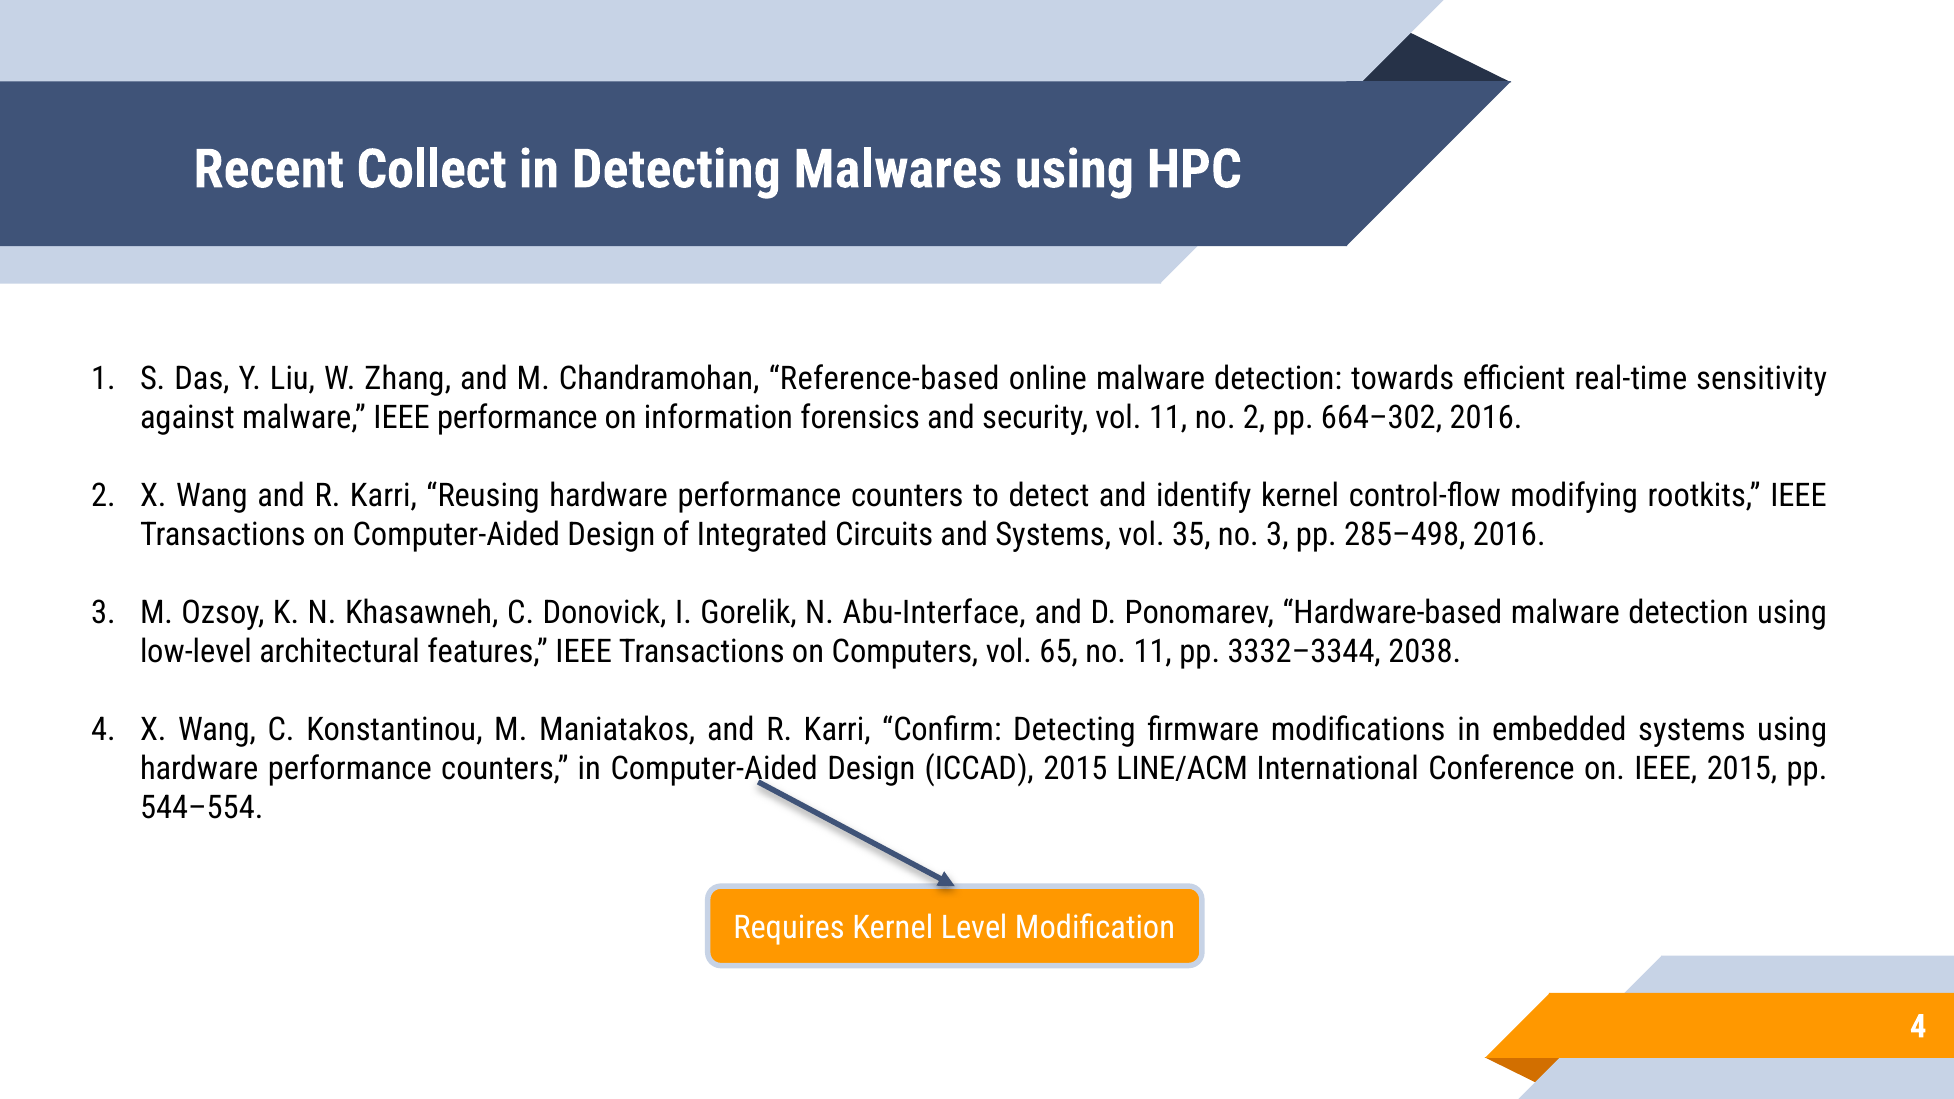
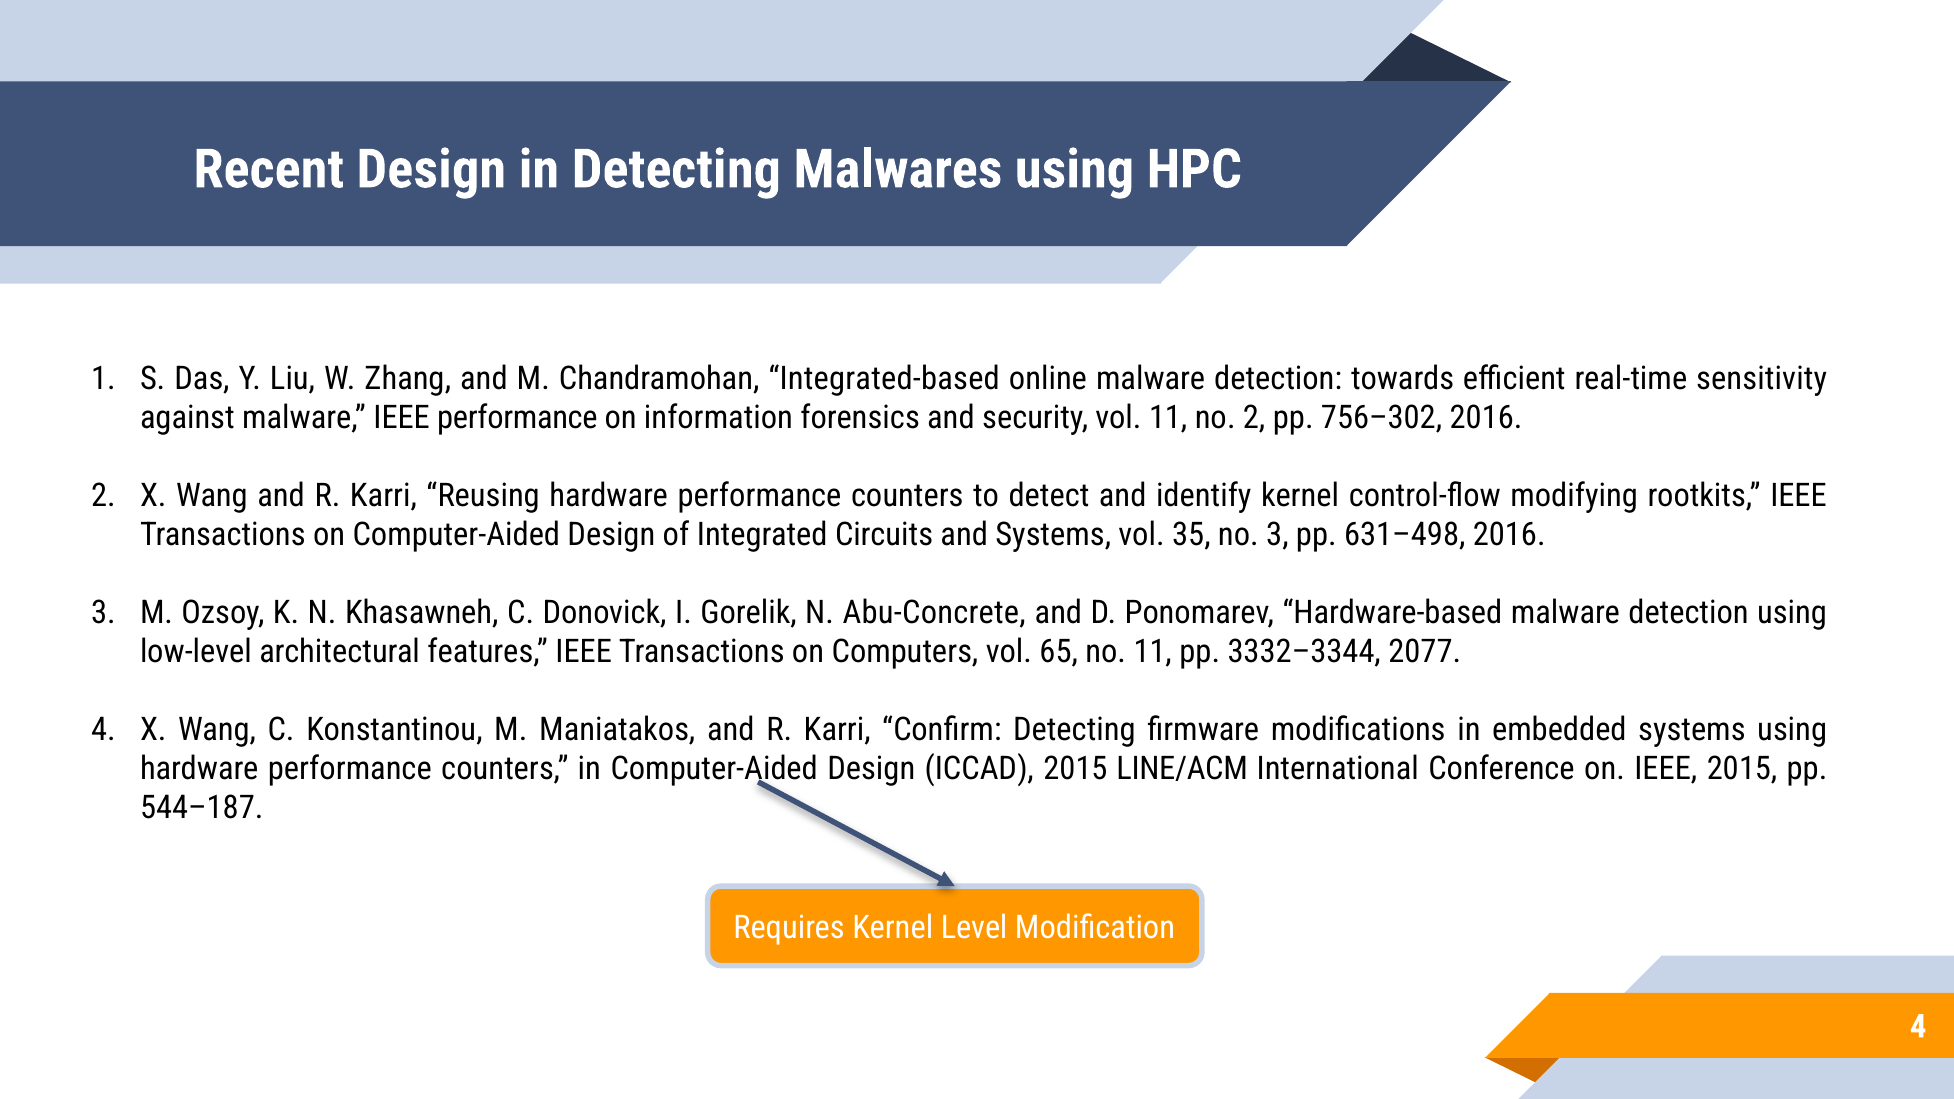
Recent Collect: Collect -> Design (431, 169)
Reference-based: Reference-based -> Integrated-based (884, 378)
664–302: 664–302 -> 756–302 (1382, 418)
285–498: 285–498 -> 631–498 (1405, 535)
Abu-Interface: Abu-Interface -> Abu-Concrete (934, 613)
2038: 2038 -> 2077 (1425, 652)
544–554: 544–554 -> 544–187 (202, 808)
